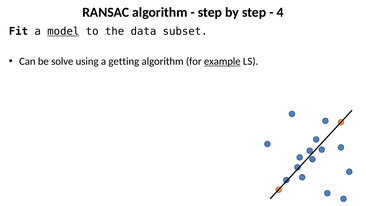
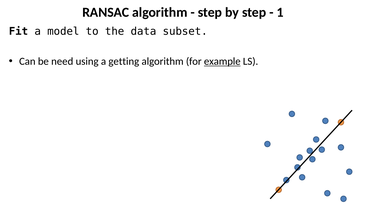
4: 4 -> 1 (280, 12)
model underline: present -> none (63, 31)
solve: solve -> need (62, 61)
